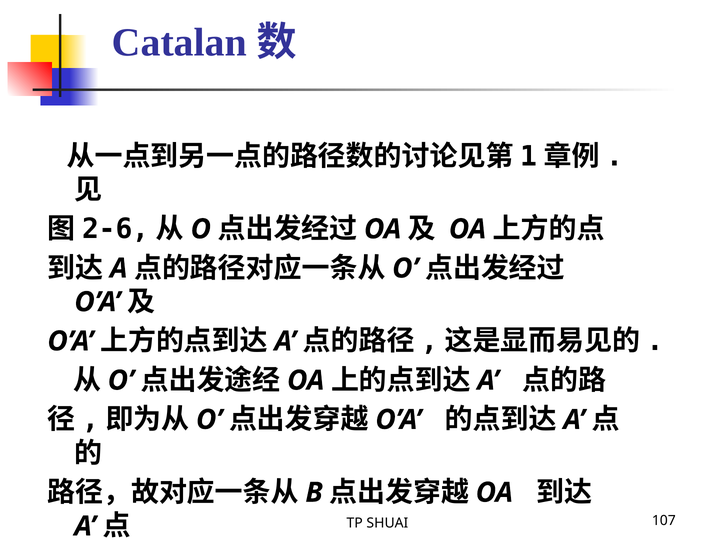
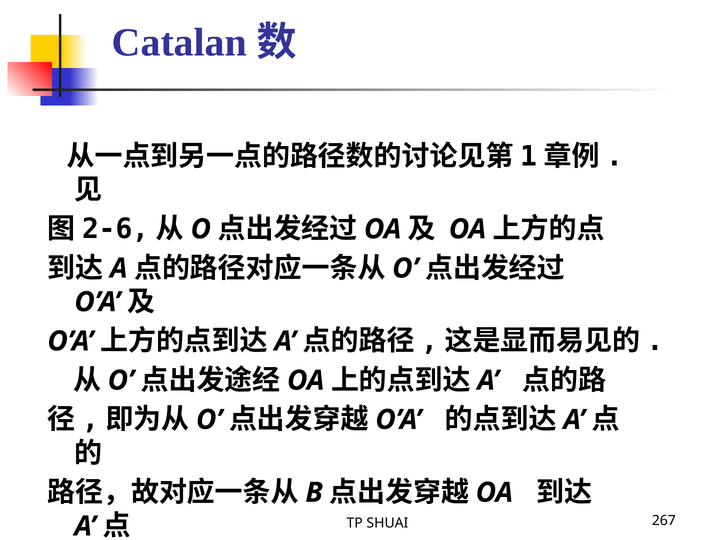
107: 107 -> 267 (664, 520)
